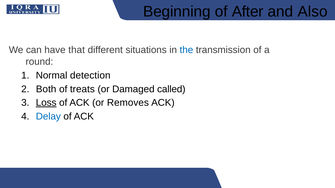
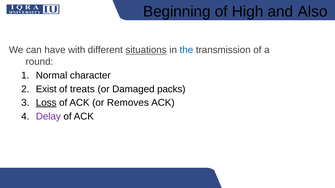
After: After -> High (248, 12)
that: that -> with (77, 50)
situations underline: none -> present (146, 50)
detection: detection -> character (90, 76)
Both: Both -> Exist (46, 89)
called: called -> packs (171, 89)
Delay colour: blue -> purple (48, 117)
